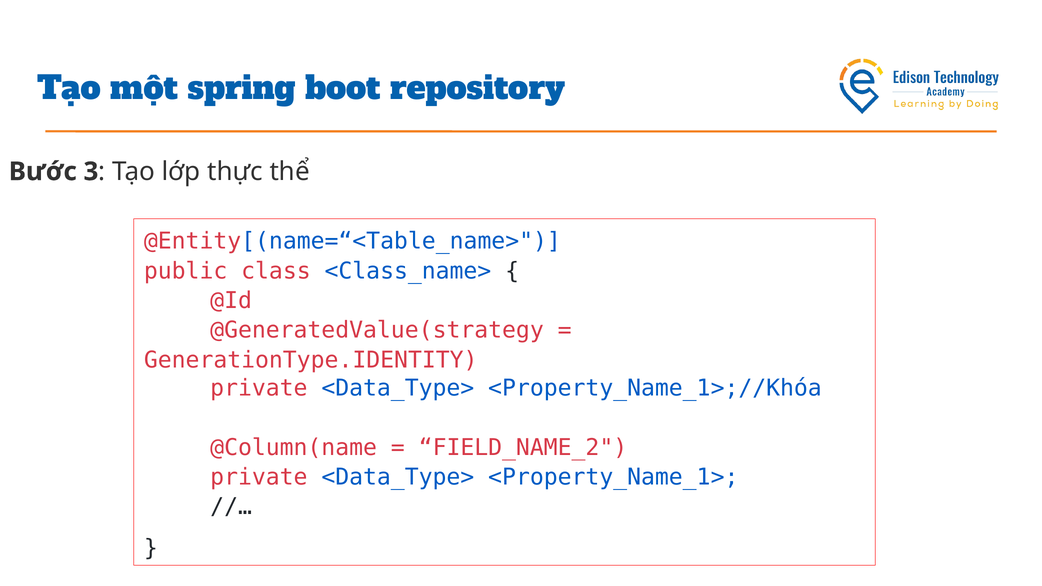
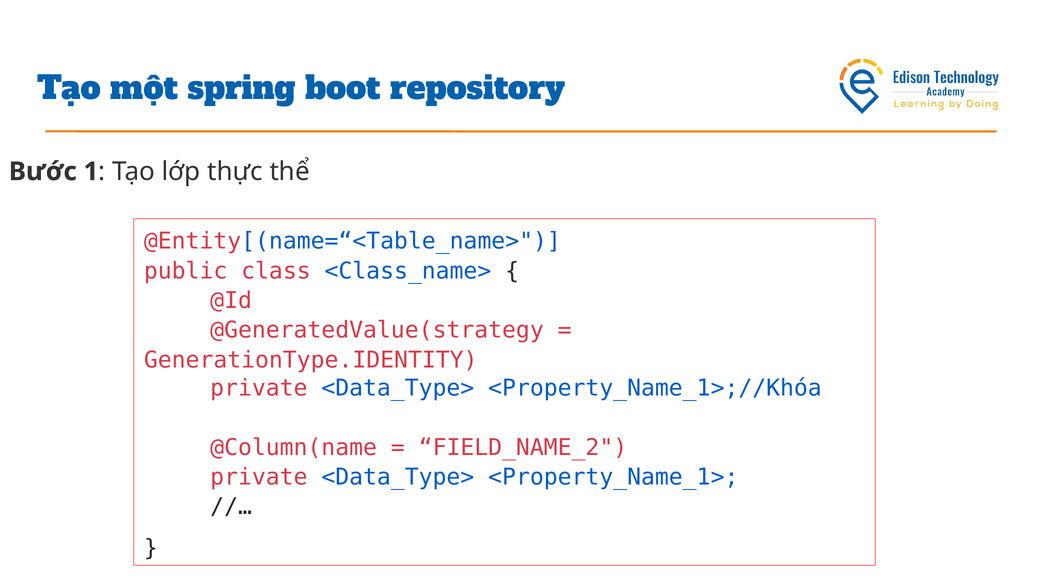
3: 3 -> 1 (91, 172)
